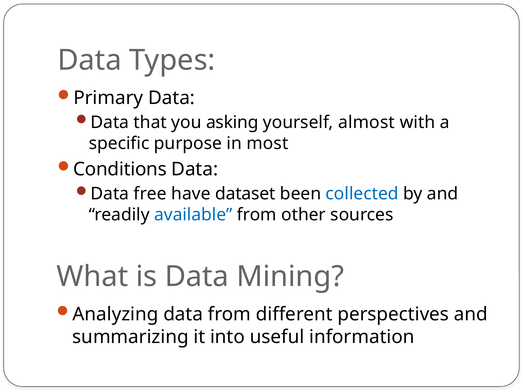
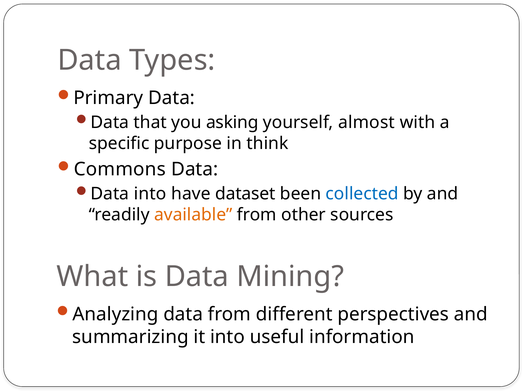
most: most -> think (267, 143)
Conditions: Conditions -> Commons (120, 169)
Data free: free -> into (150, 194)
available colour: blue -> orange (193, 215)
